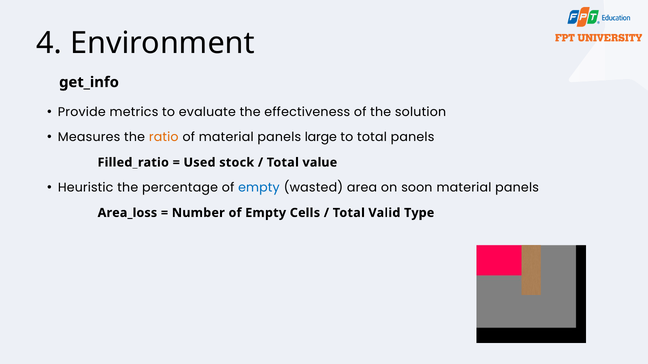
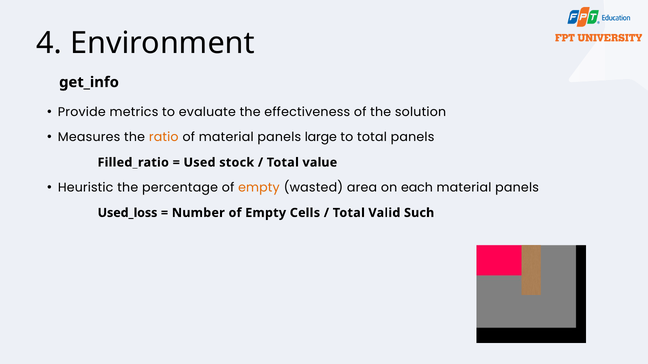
empty colour: blue -> orange (259, 188)
soon: soon -> each (417, 188)
Area_loss: Area_loss -> Used_loss (127, 213)
Type: Type -> Such (419, 213)
